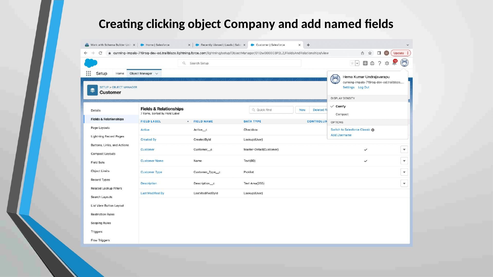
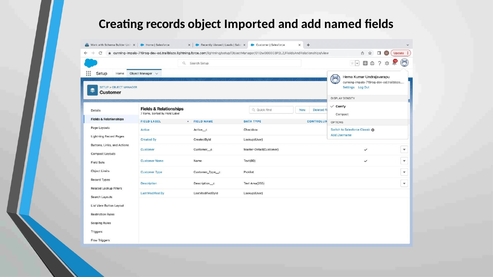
clicking: clicking -> records (166, 24)
Company: Company -> Imported (250, 24)
